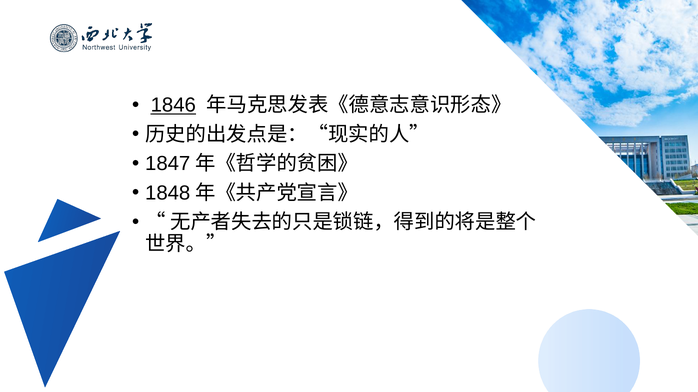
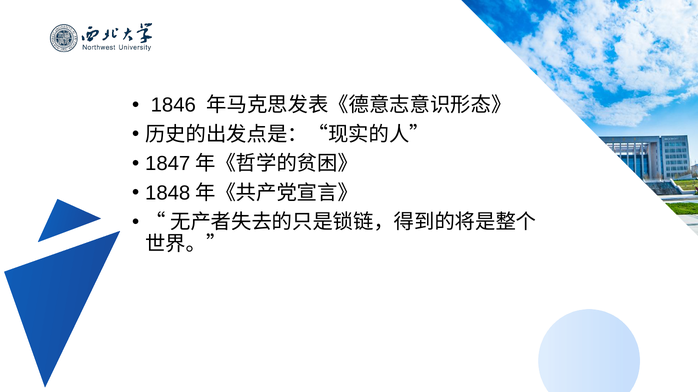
1846 underline: present -> none (173, 105)
